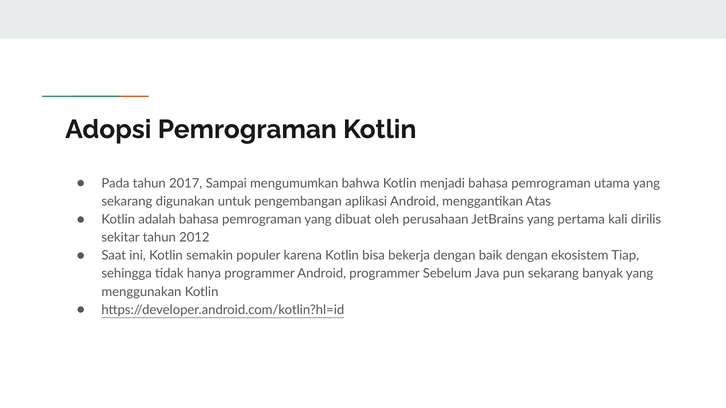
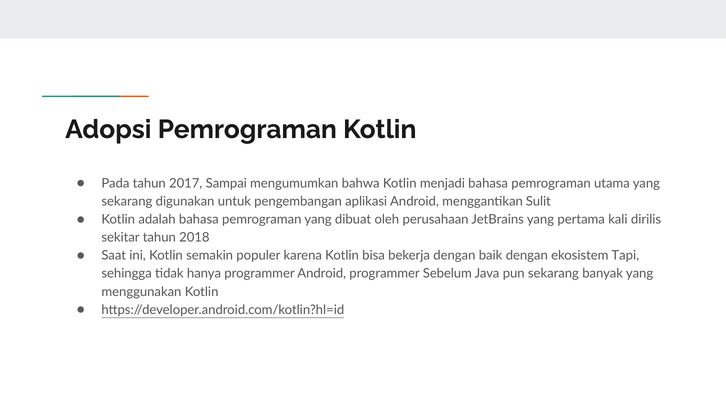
Atas: Atas -> Sulit (538, 202)
2012: 2012 -> 2018 (194, 238)
Tiap: Tiap -> Tapi (625, 256)
